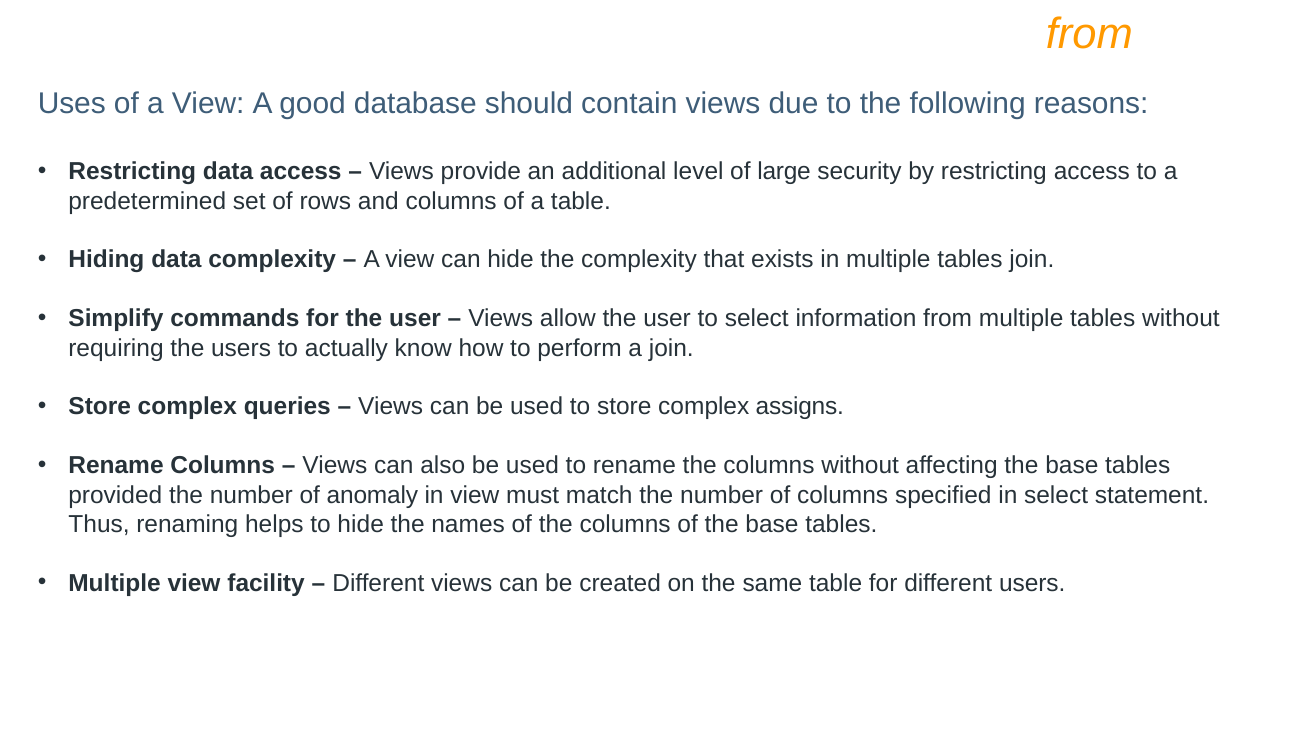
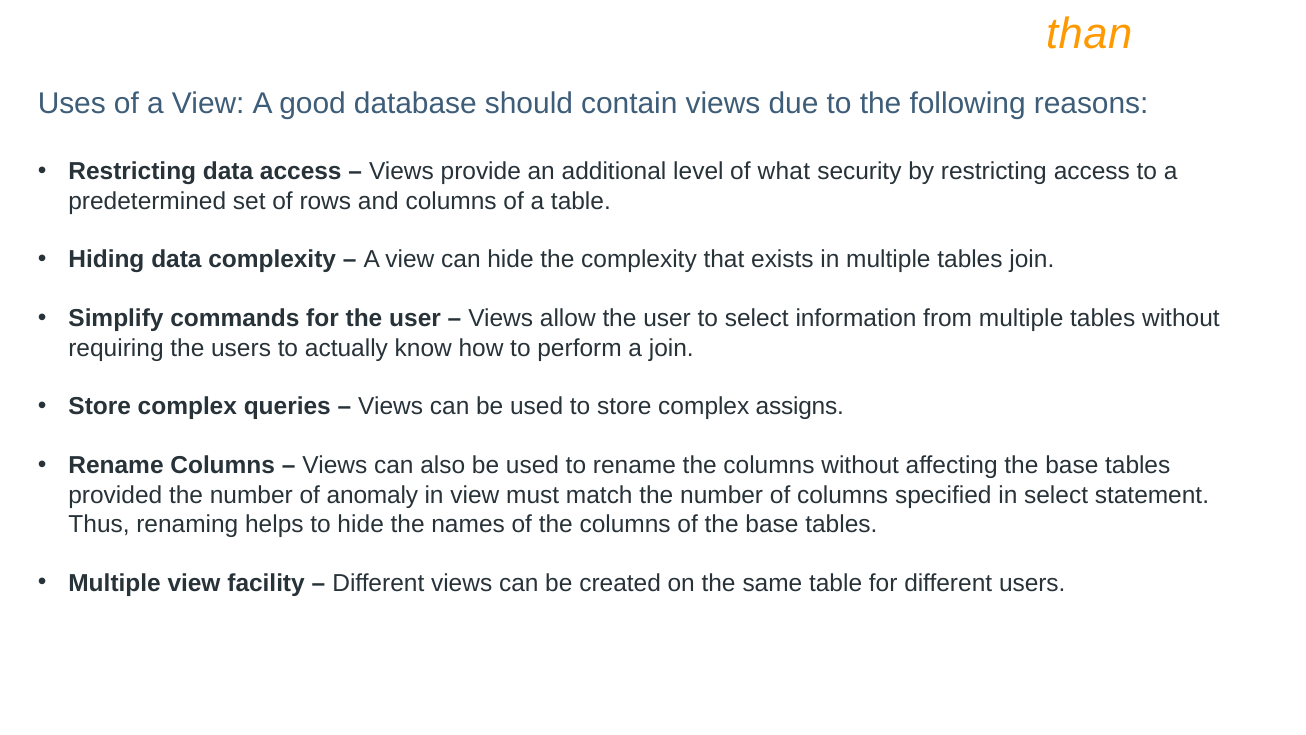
from: from -> than (1089, 34)
large: large -> what (784, 171)
